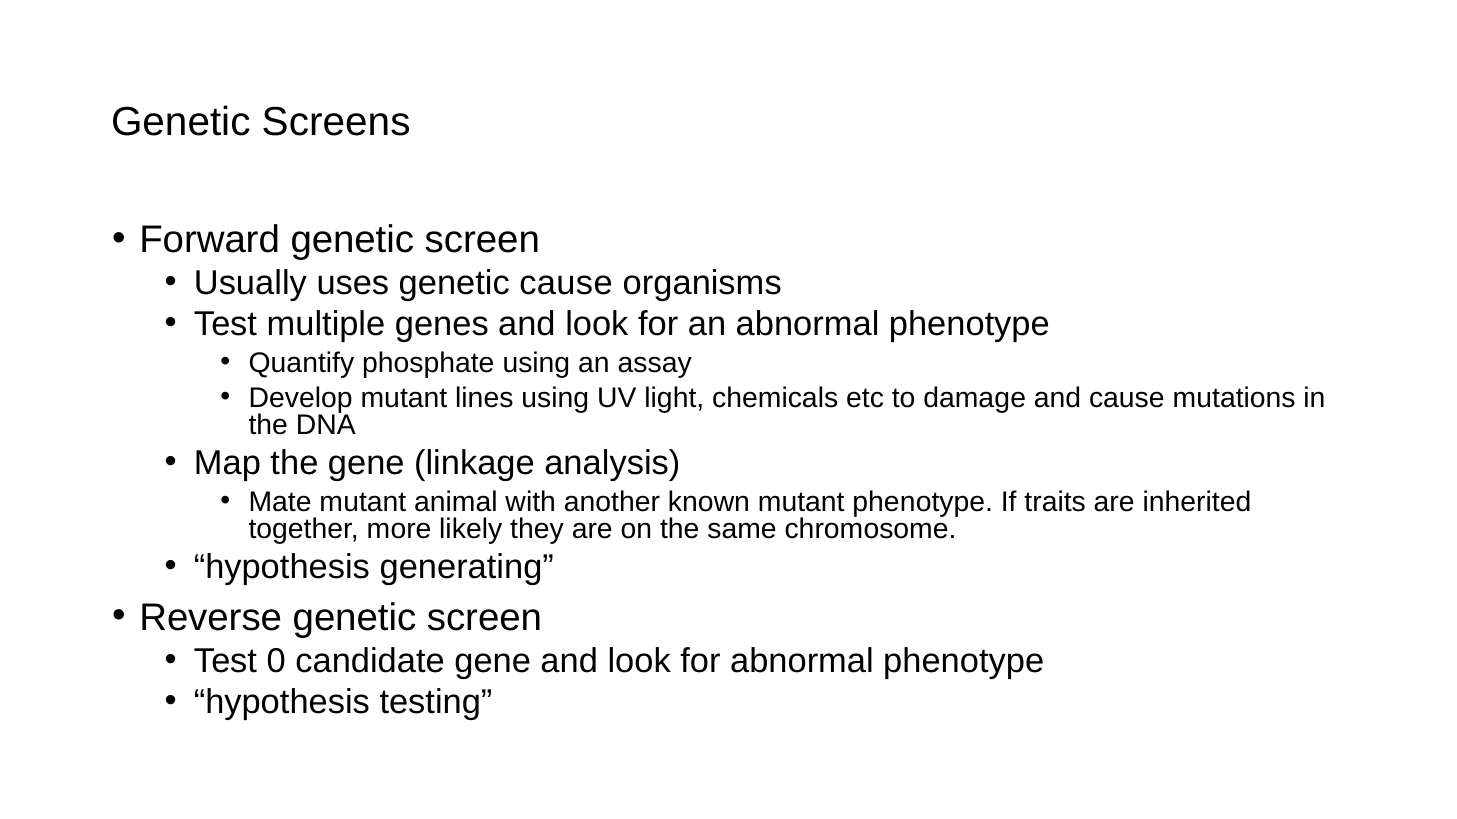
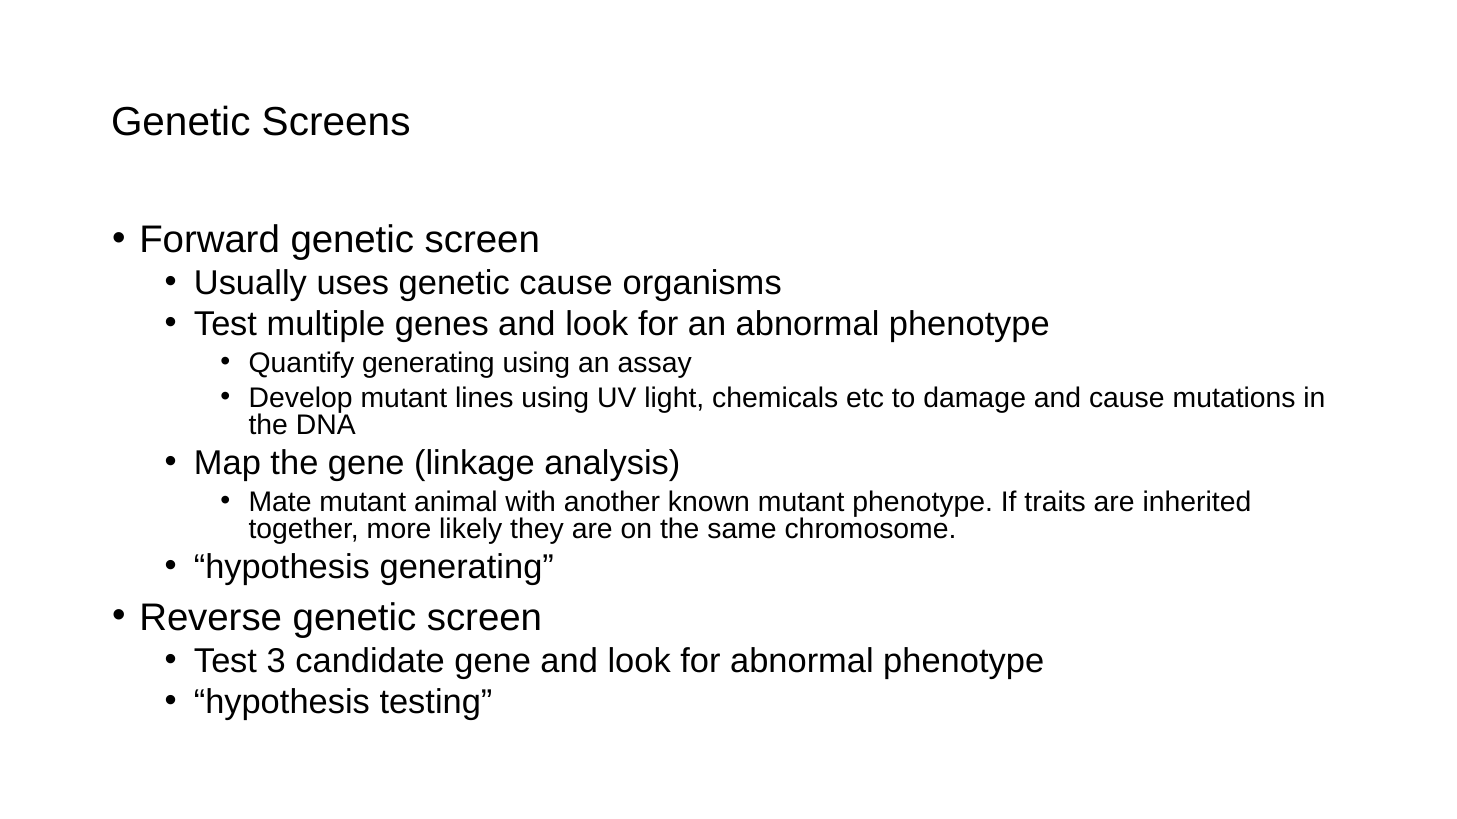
Quantify phosphate: phosphate -> generating (428, 363)
0: 0 -> 3 (276, 661)
